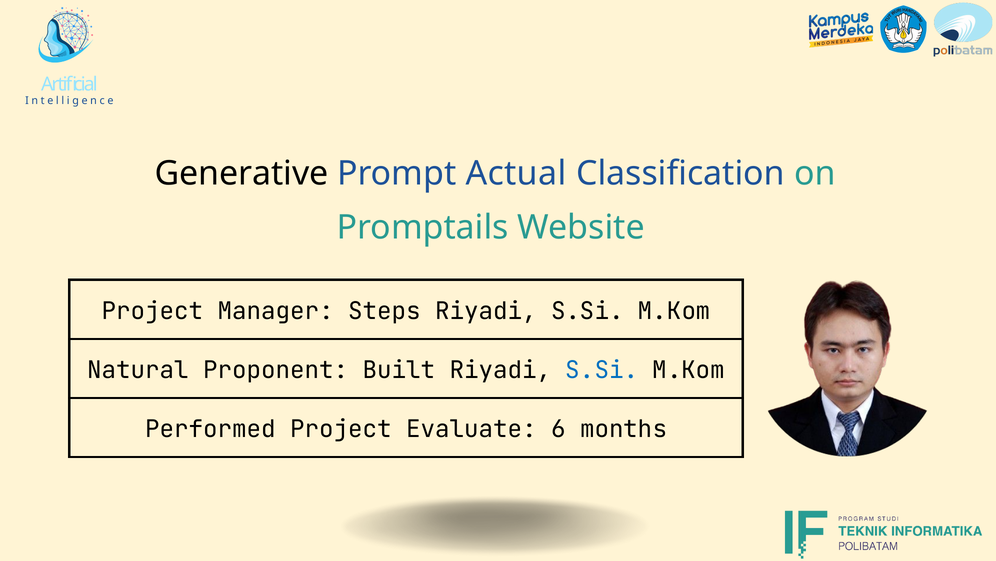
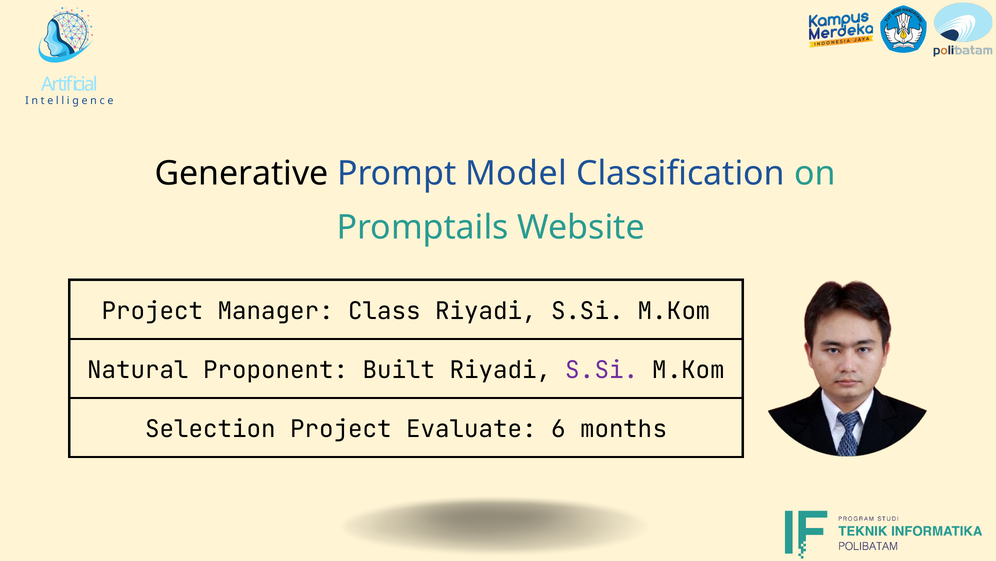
Actual: Actual -> Model (516, 173)
Steps: Steps -> Class (384, 311)
S.Si colour: blue -> purple (602, 370)
Performed: Performed -> Selection (210, 429)
